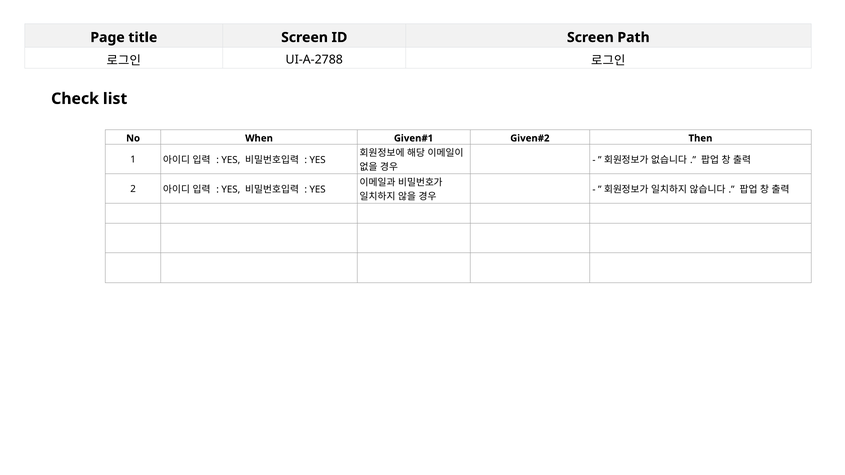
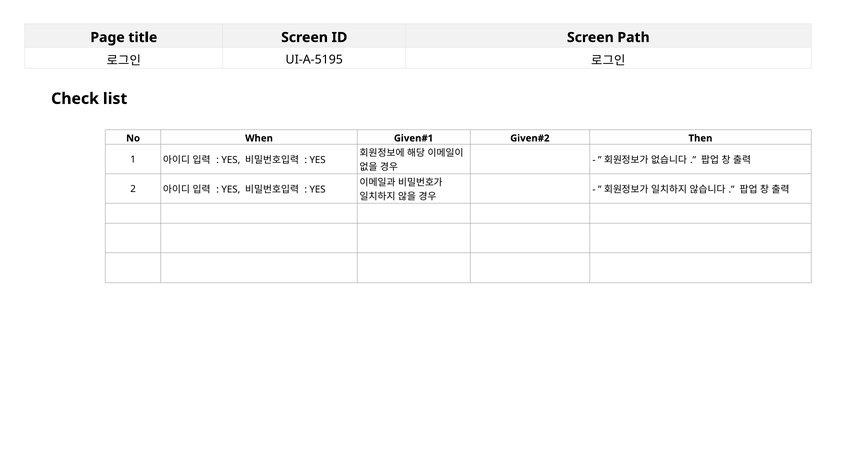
UI-A-2788: UI-A-2788 -> UI-A-5195 (314, 59)
